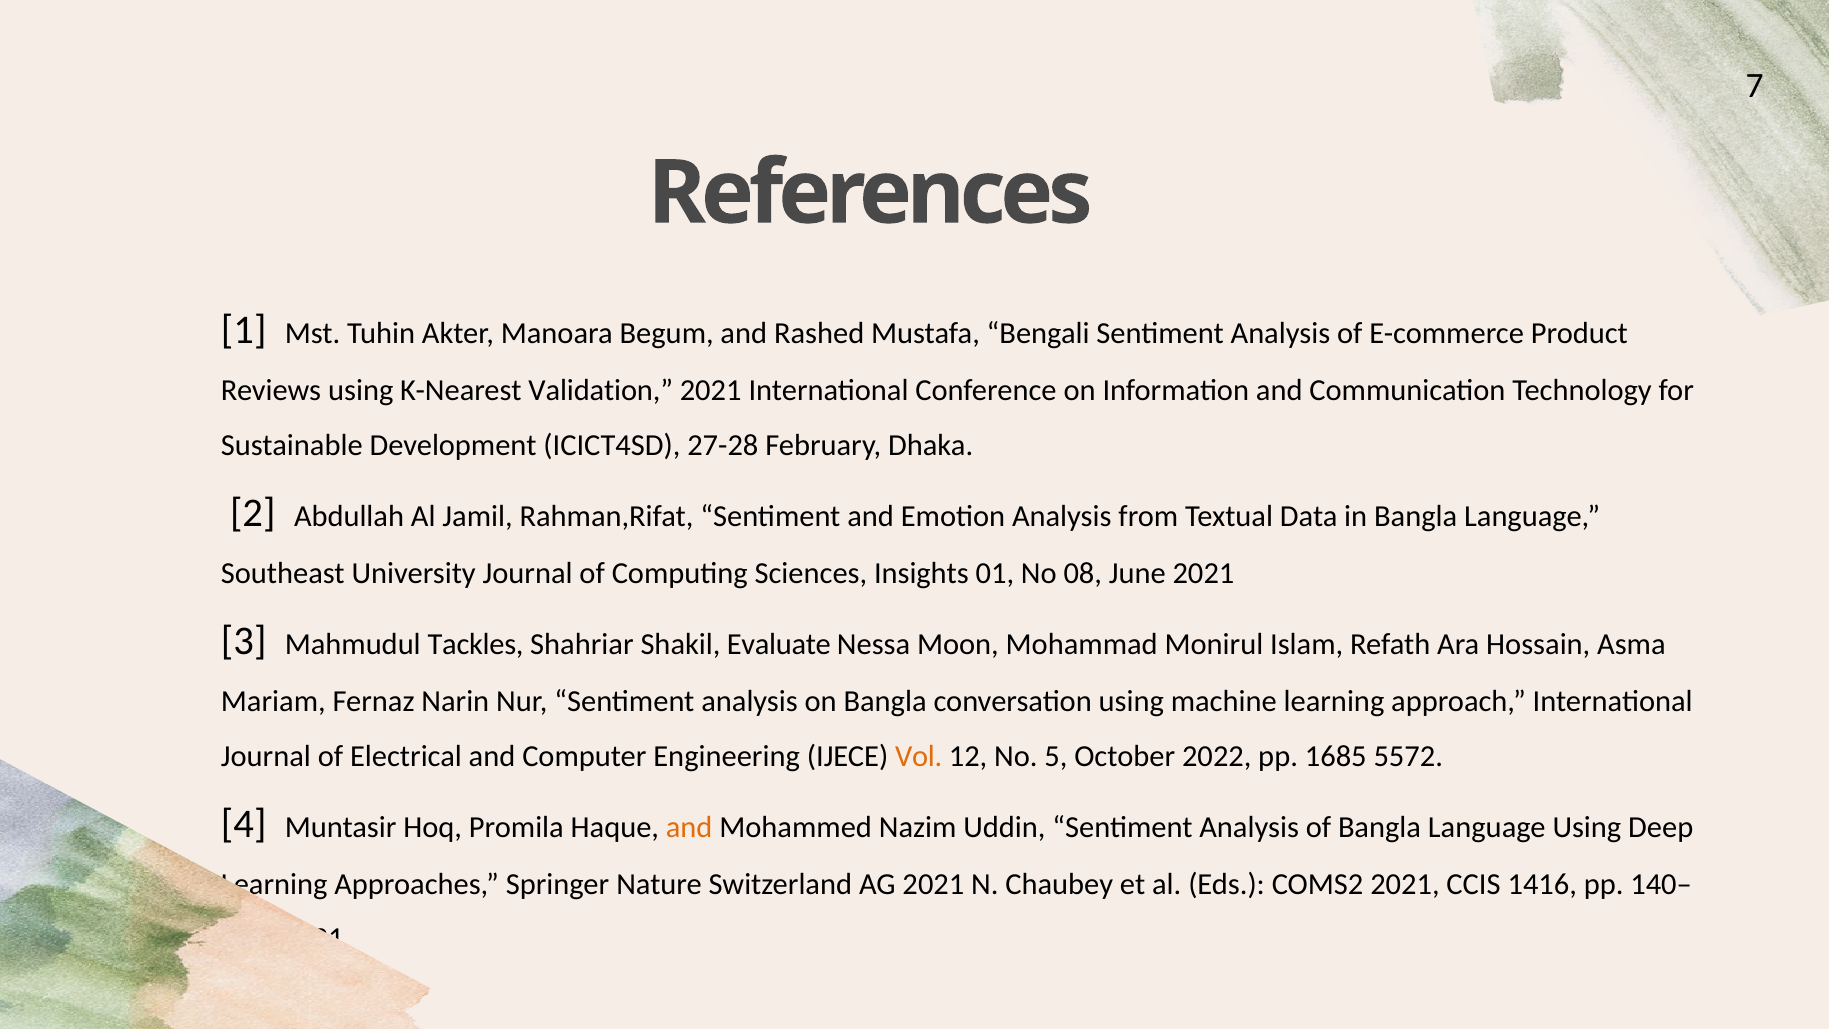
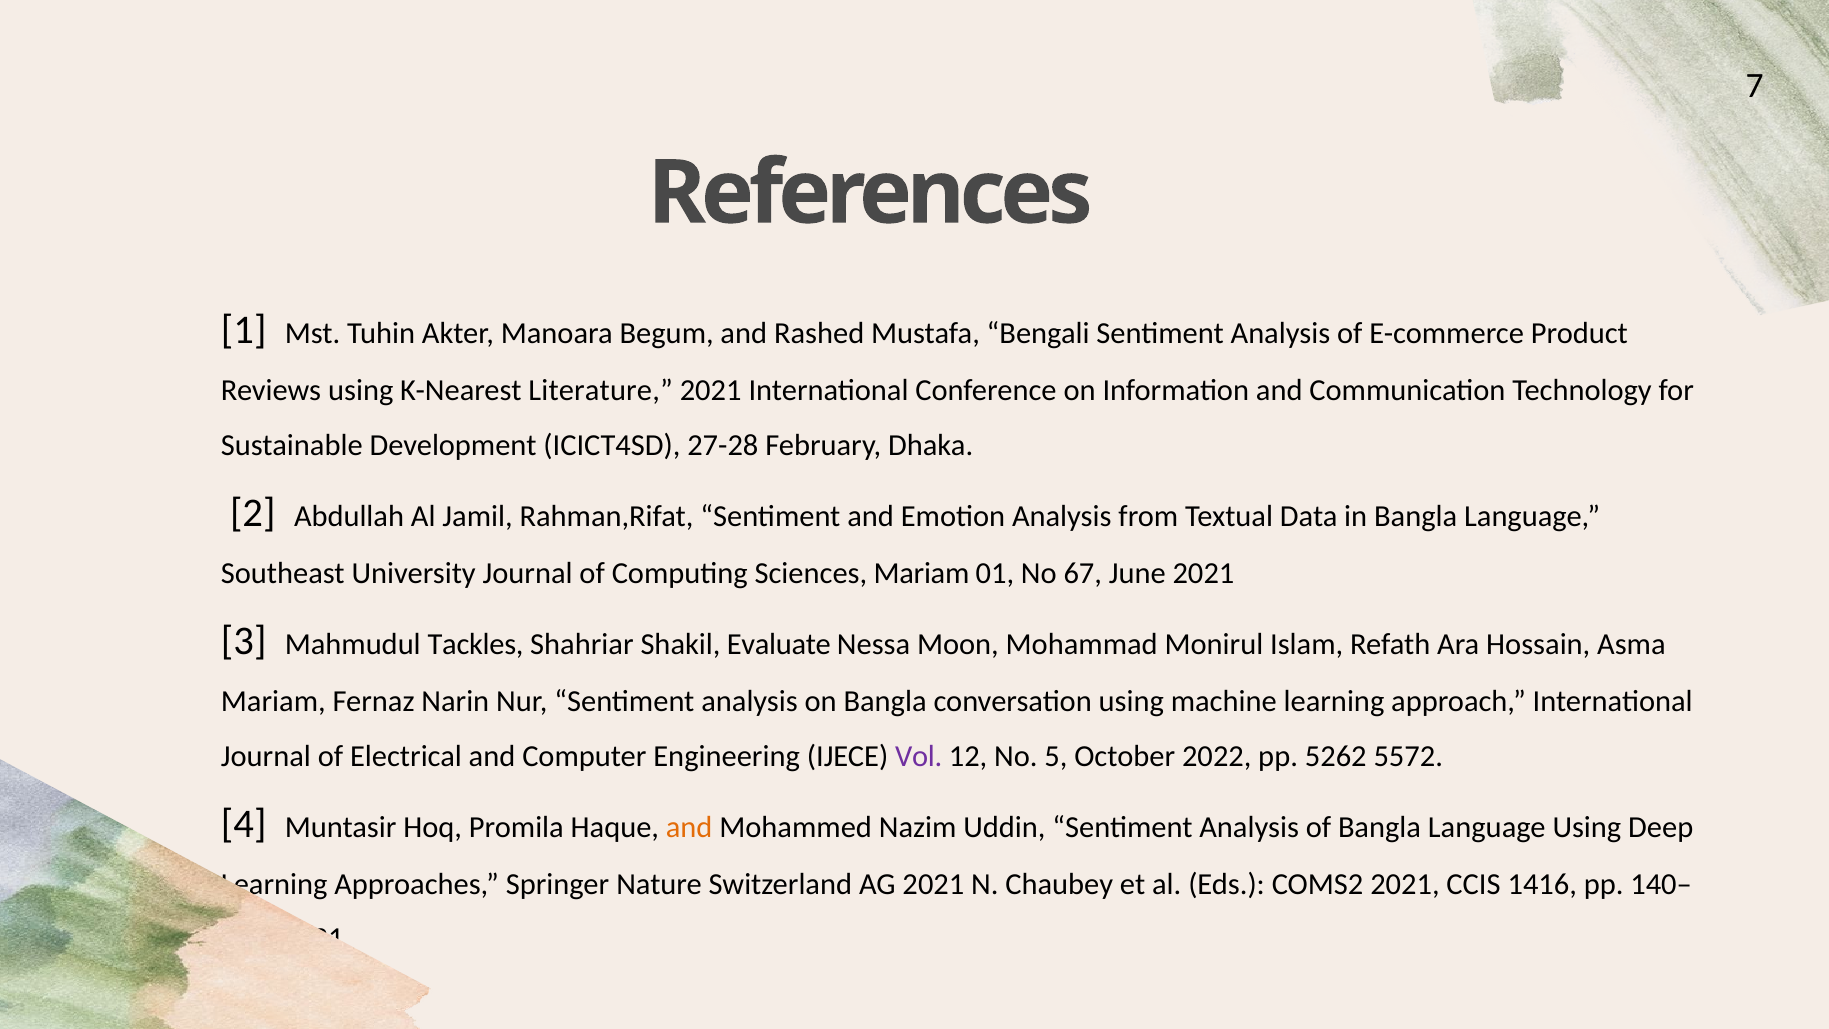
Validation: Validation -> Literature (601, 390)
Sciences Insights: Insights -> Mariam (922, 573)
08: 08 -> 67 (1083, 573)
Vol colour: orange -> purple (919, 756)
1685: 1685 -> 5262 (1336, 756)
